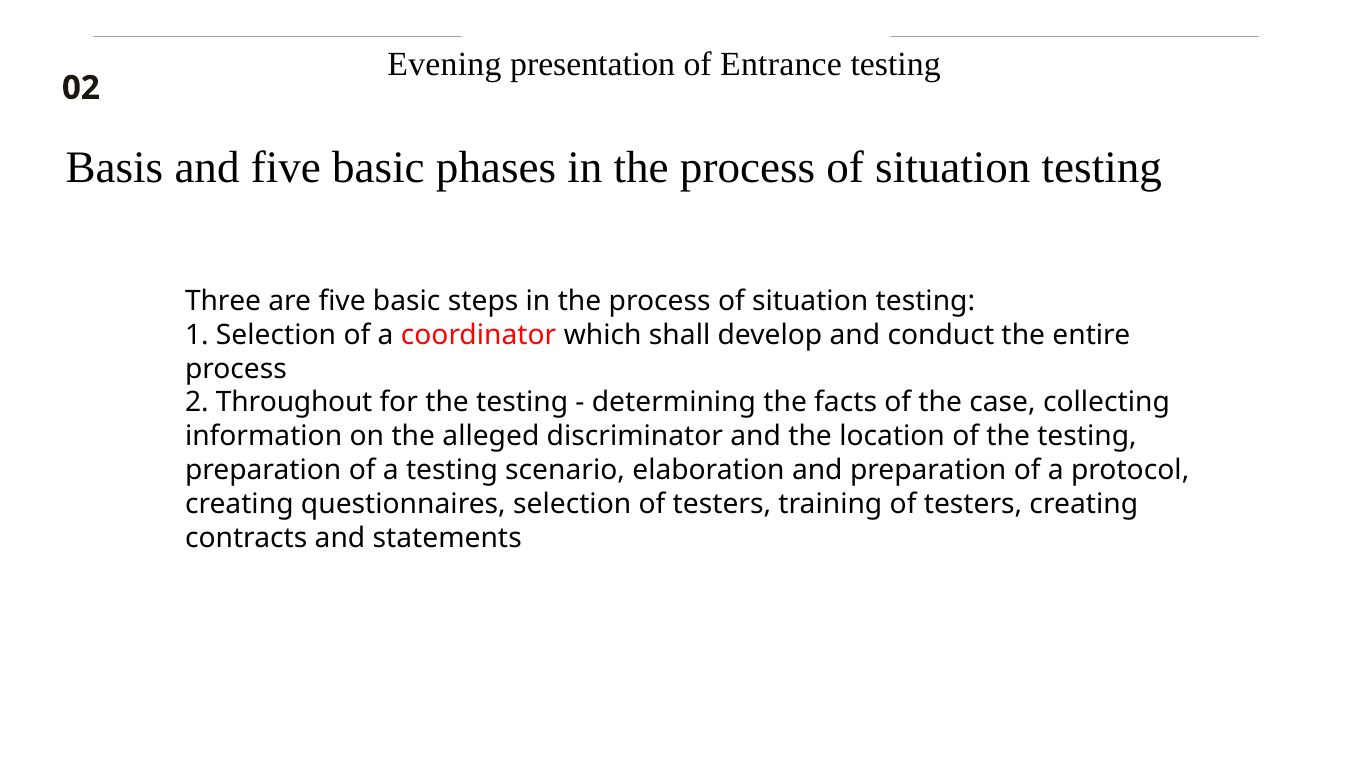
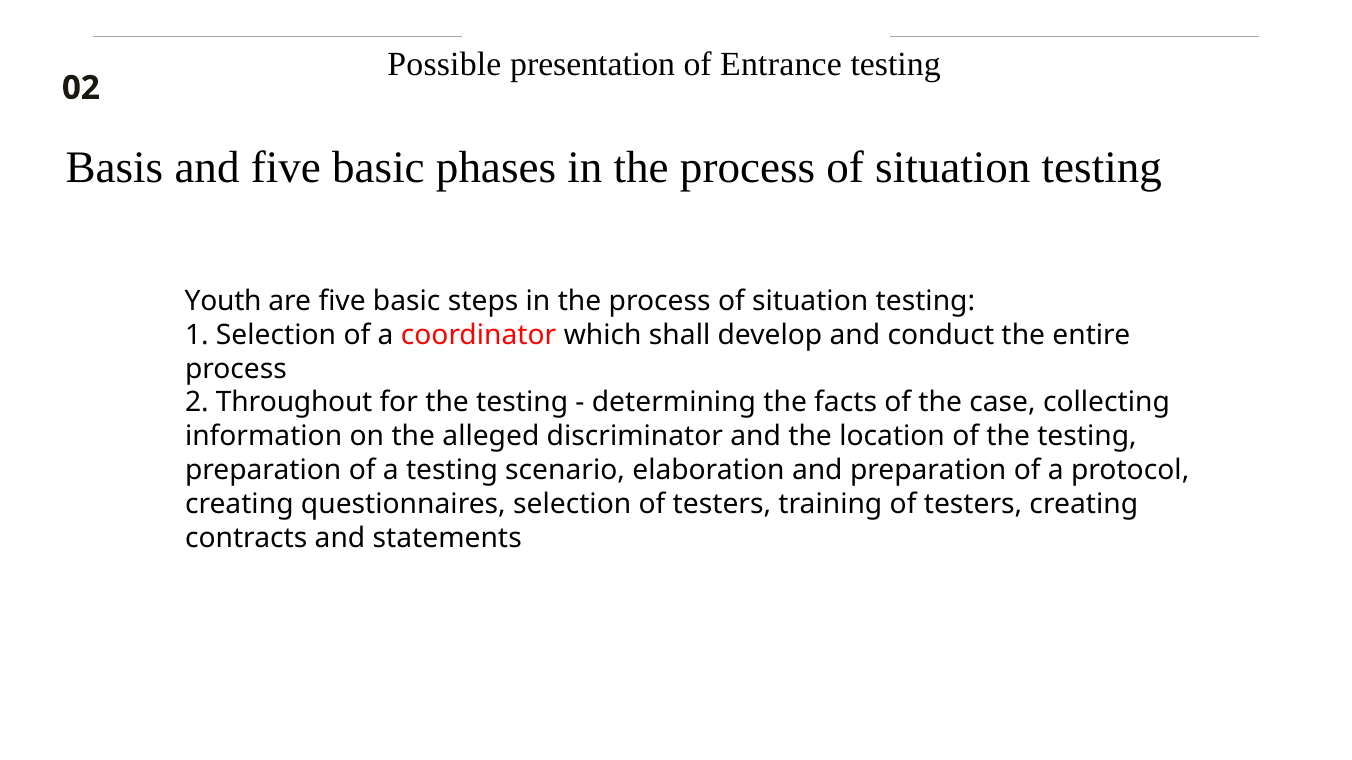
Evening: Evening -> Possible (444, 64)
Three: Three -> Youth (223, 301)
